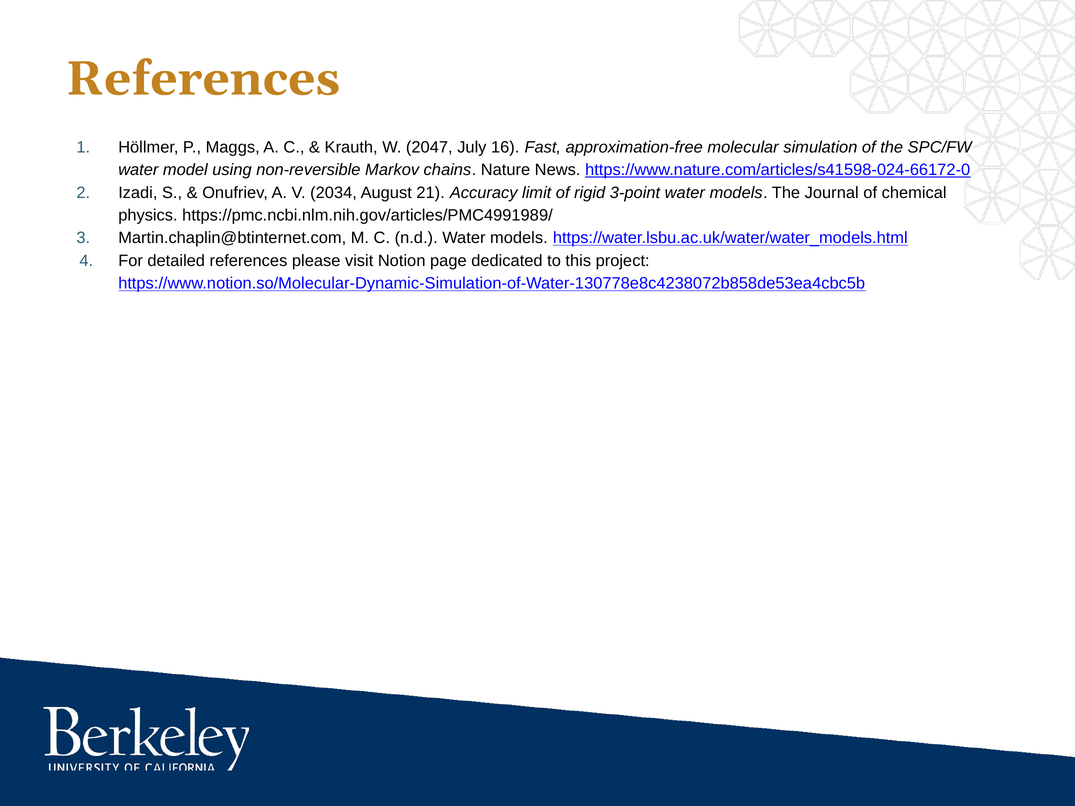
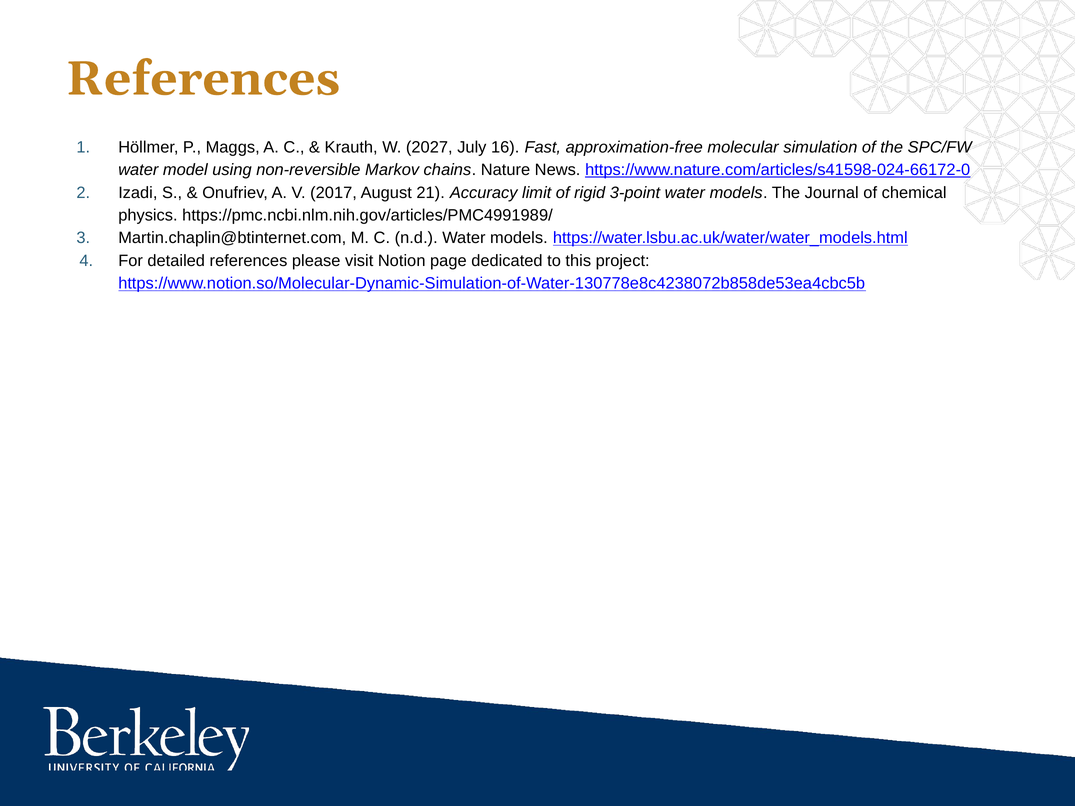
2047: 2047 -> 2027 (429, 147)
2034: 2034 -> 2017 (334, 193)
